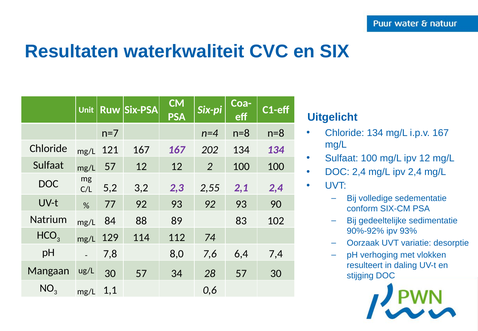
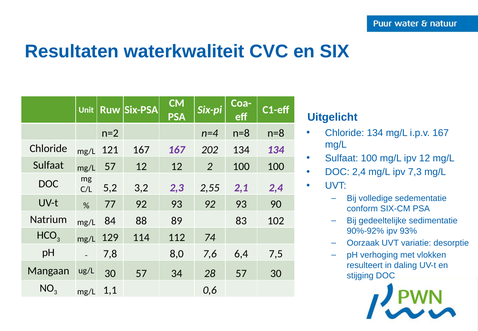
n=7: n=7 -> n=2 (110, 133)
ipv 2,4: 2,4 -> 7,3 (415, 172)
7,4: 7,4 -> 7,5 (276, 254)
